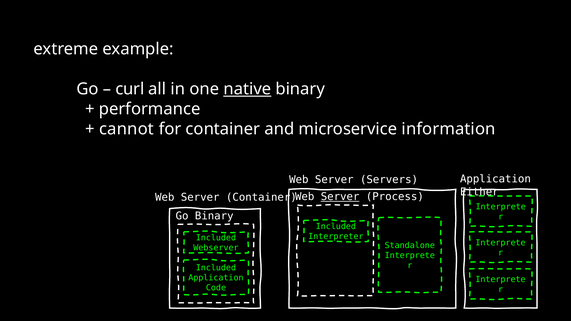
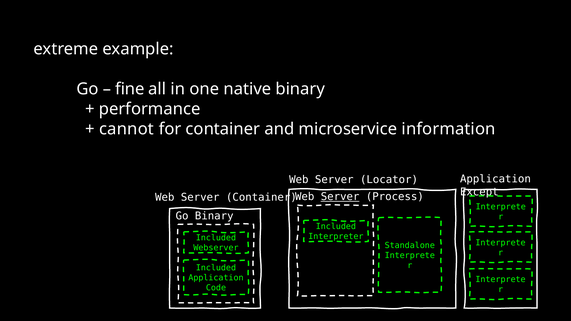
curl: curl -> fine (130, 89)
native underline: present -> none (247, 89)
Servers: Servers -> Locator (389, 180)
Either: Either -> Except (479, 192)
